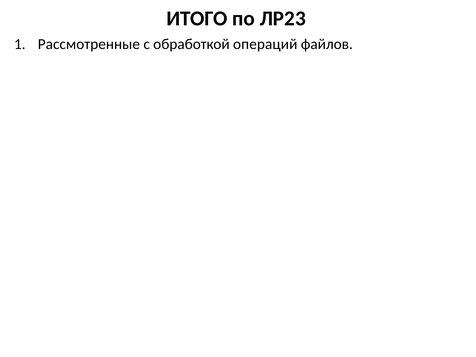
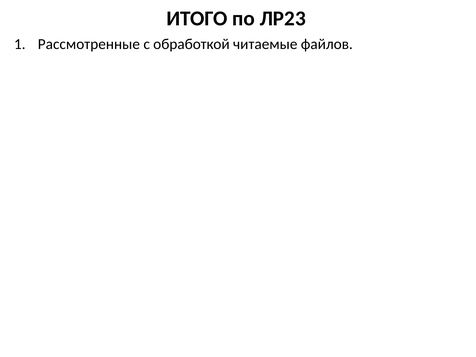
операций: операций -> читаемые (265, 44)
